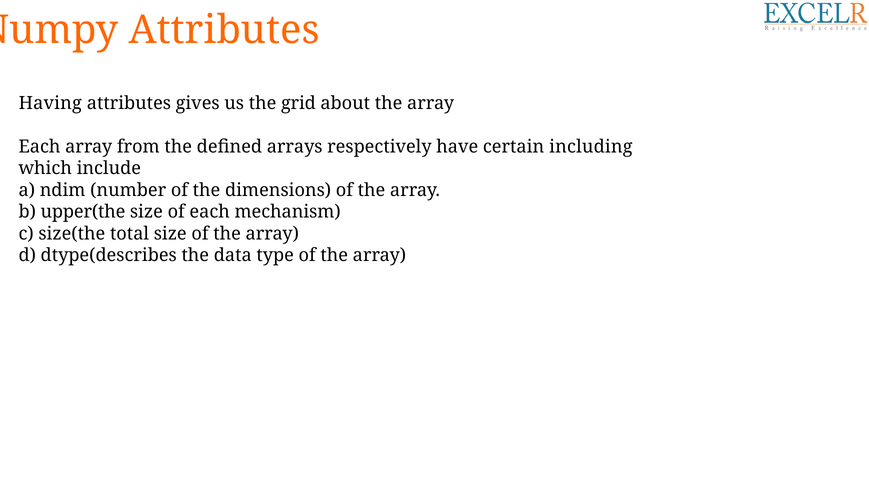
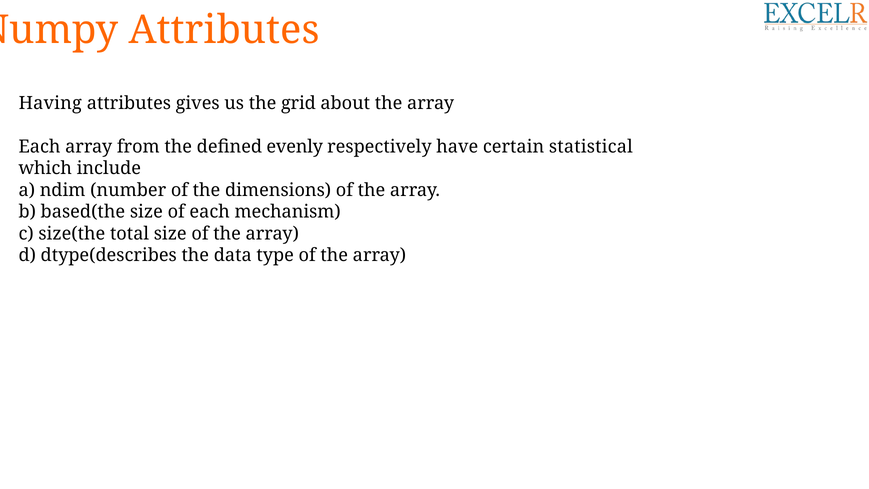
arrays: arrays -> evenly (295, 147)
including: including -> statistical (591, 147)
upper(the: upper(the -> based(the (83, 212)
